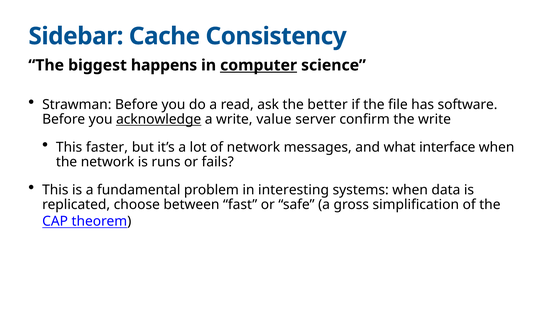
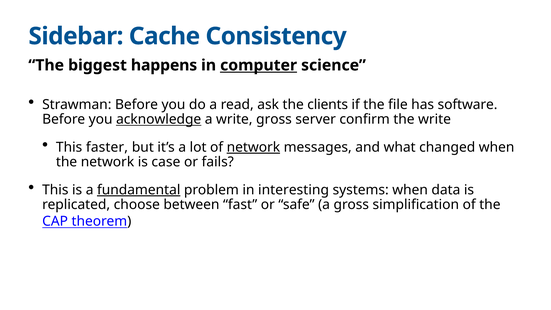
better: better -> clients (328, 105)
write value: value -> gross (274, 119)
network underline: none -> present (253, 147)
interface: interface -> changed (447, 147)
runs: runs -> case (166, 162)
fundamental underline: none -> present (139, 190)
